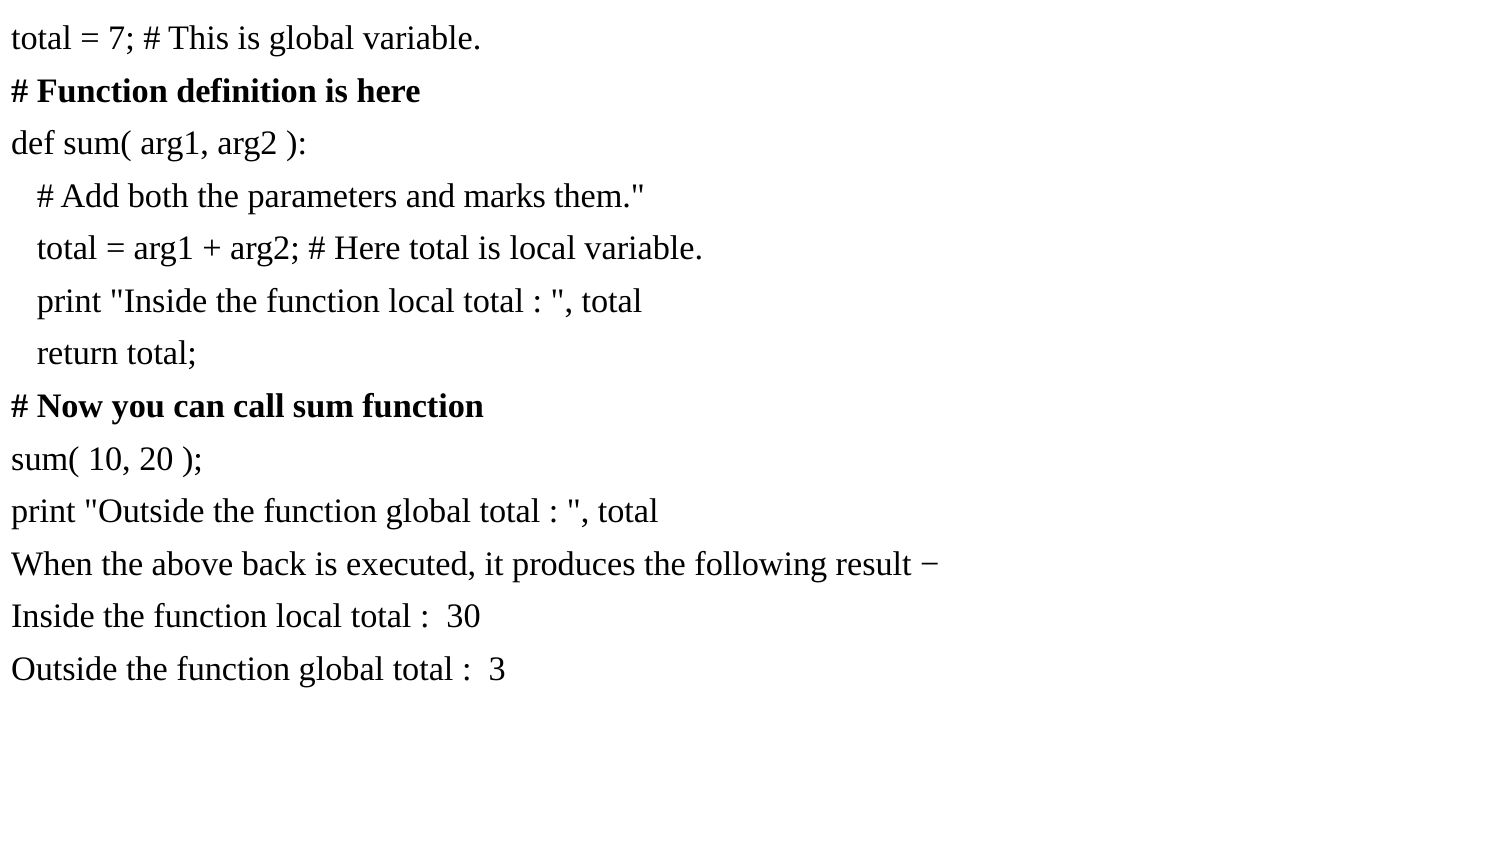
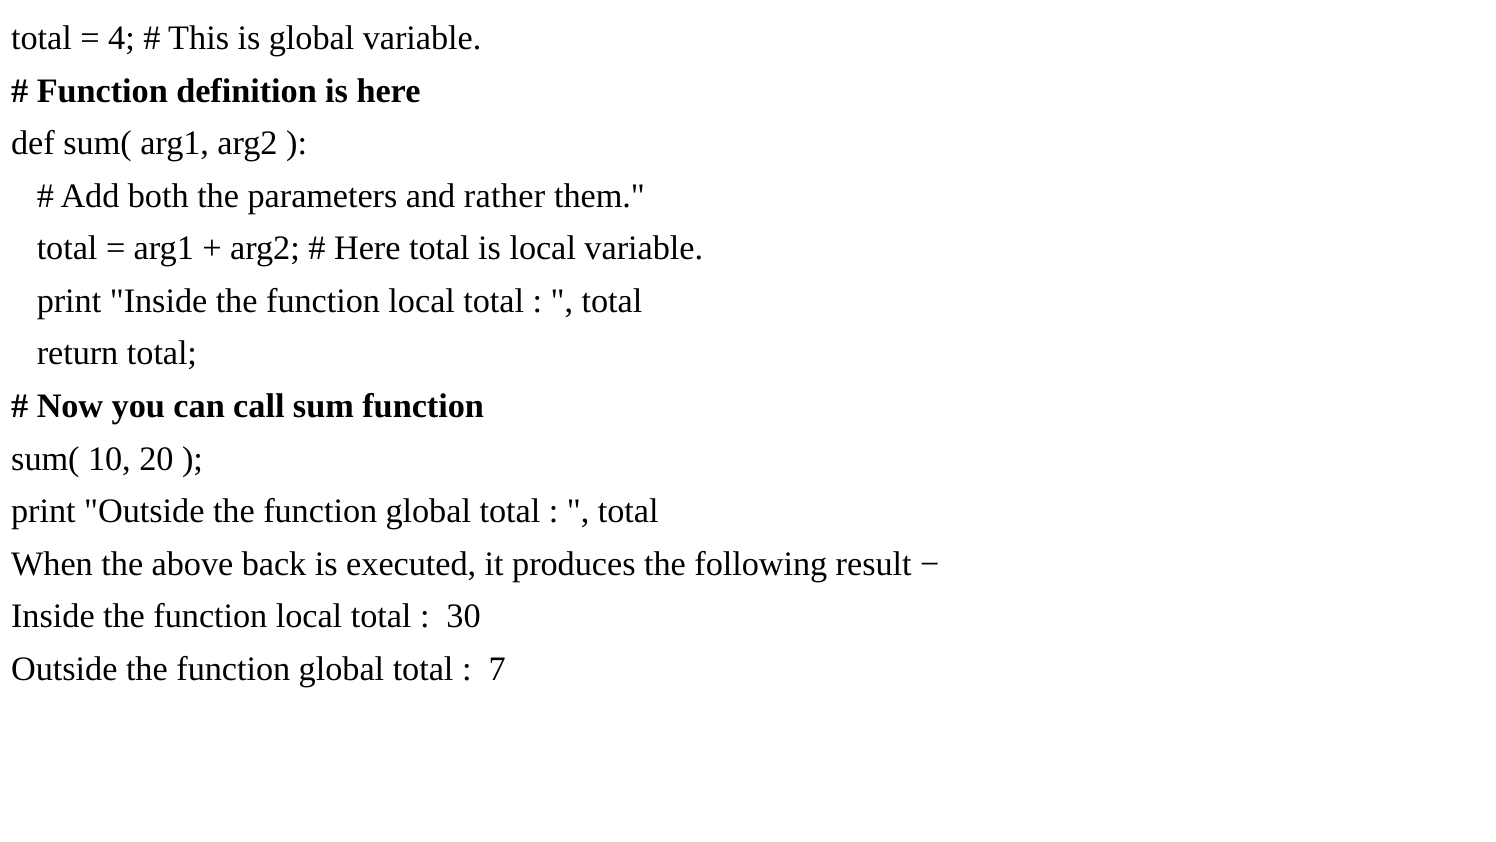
7: 7 -> 4 (121, 38)
marks: marks -> rather (505, 196)
3: 3 -> 7 (497, 669)
